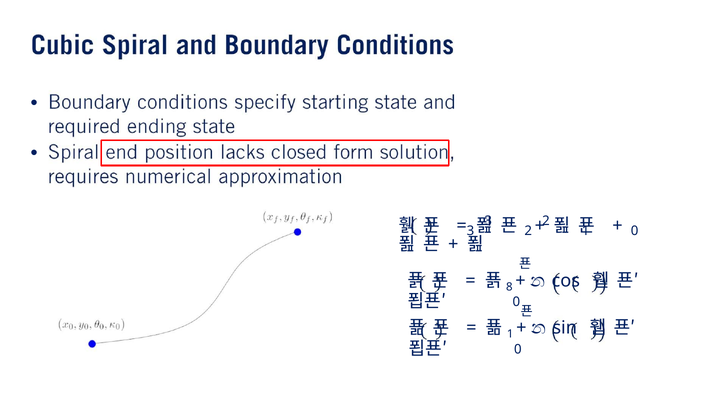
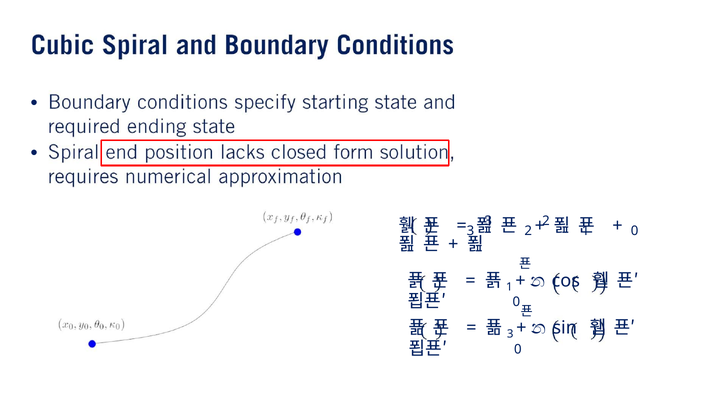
8: 8 -> 1 (509, 286)
1: 1 -> 3 (510, 334)
